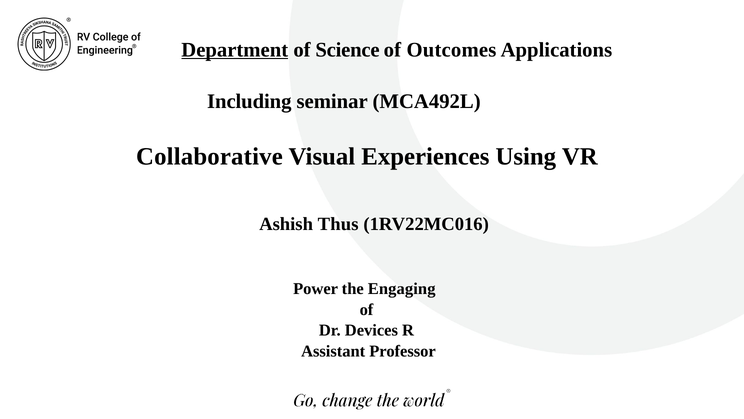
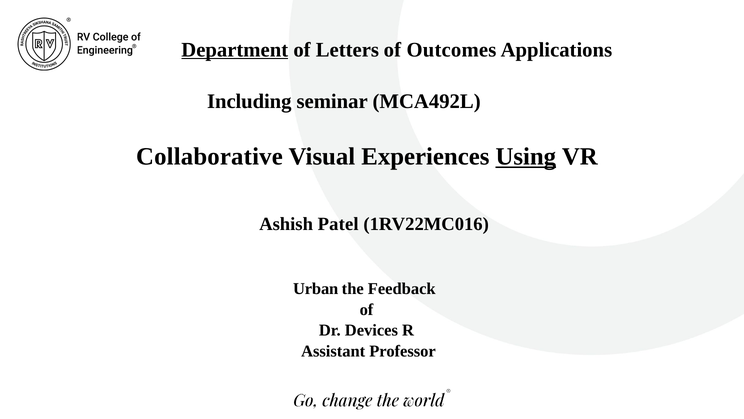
Science: Science -> Letters (347, 50)
Using underline: none -> present (526, 156)
Thus: Thus -> Patel (338, 224)
Power: Power -> Urban (316, 289)
Engaging: Engaging -> Feedback (402, 289)
